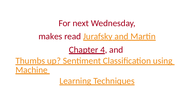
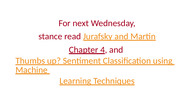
makes: makes -> stance (50, 37)
